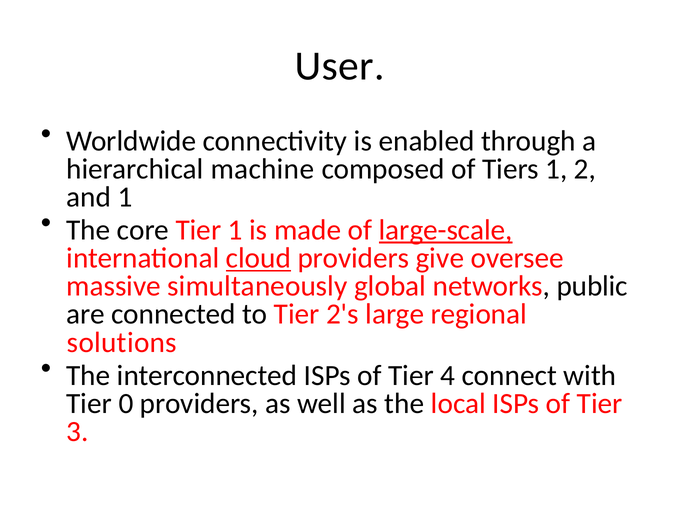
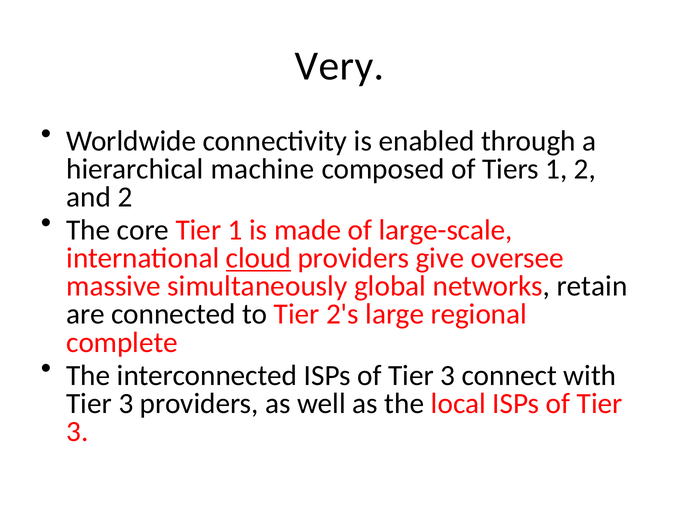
User: User -> Very (340, 66)
and 1: 1 -> 2 (125, 197)
large-scale underline: present -> none (446, 230)
public: public -> retain (592, 286)
solutions: solutions -> complete (122, 342)
4: 4 -> 3 (448, 375)
0: 0 -> 3 (126, 403)
